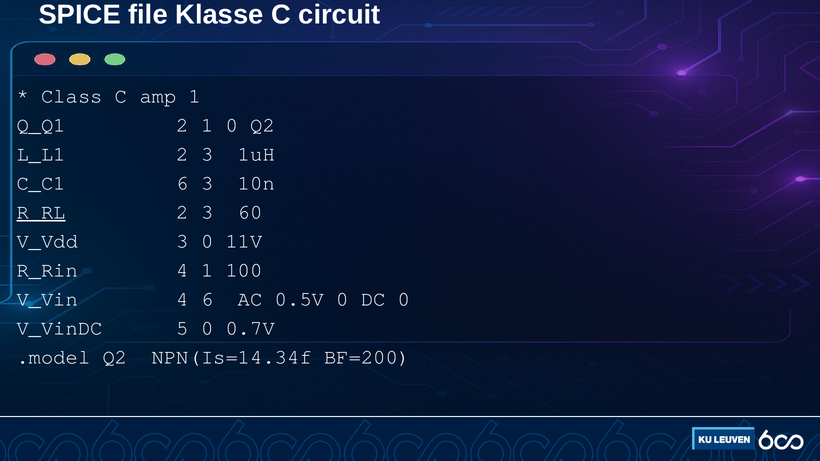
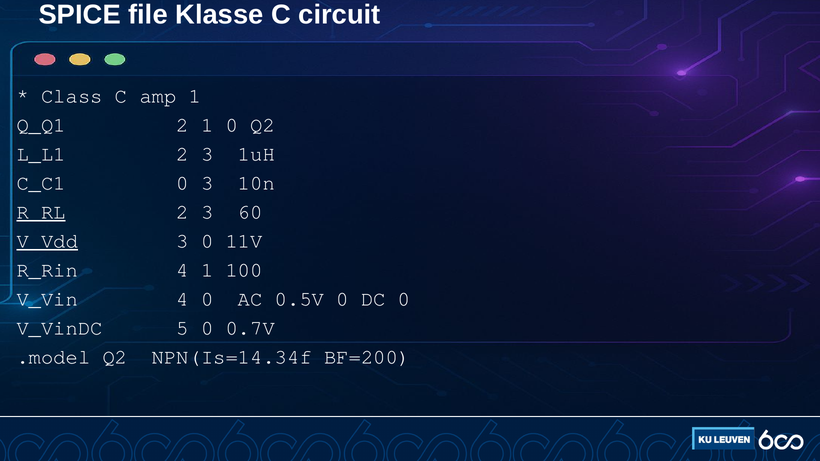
C_C1 6: 6 -> 0 (183, 183)
V_Vdd underline: none -> present (47, 241)
4 6: 6 -> 0 (207, 299)
